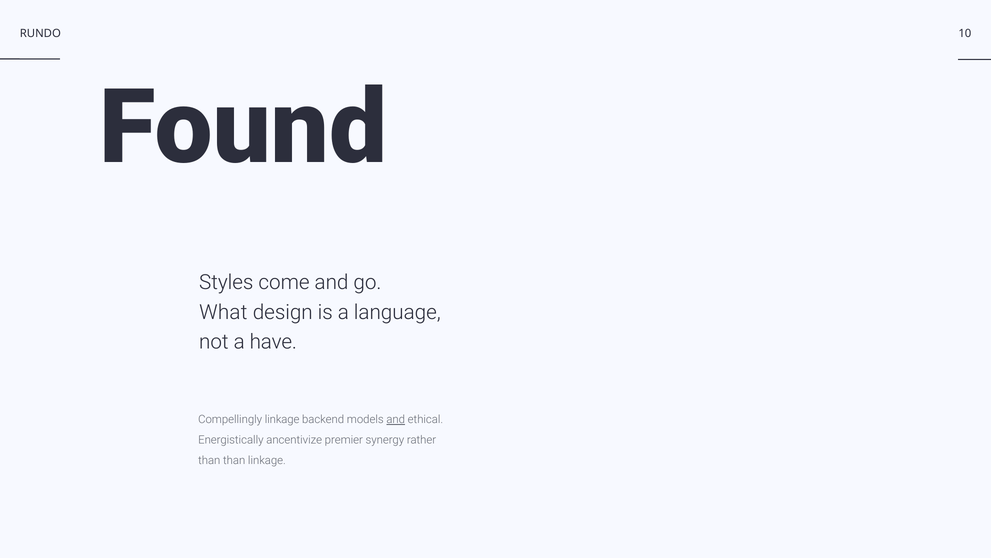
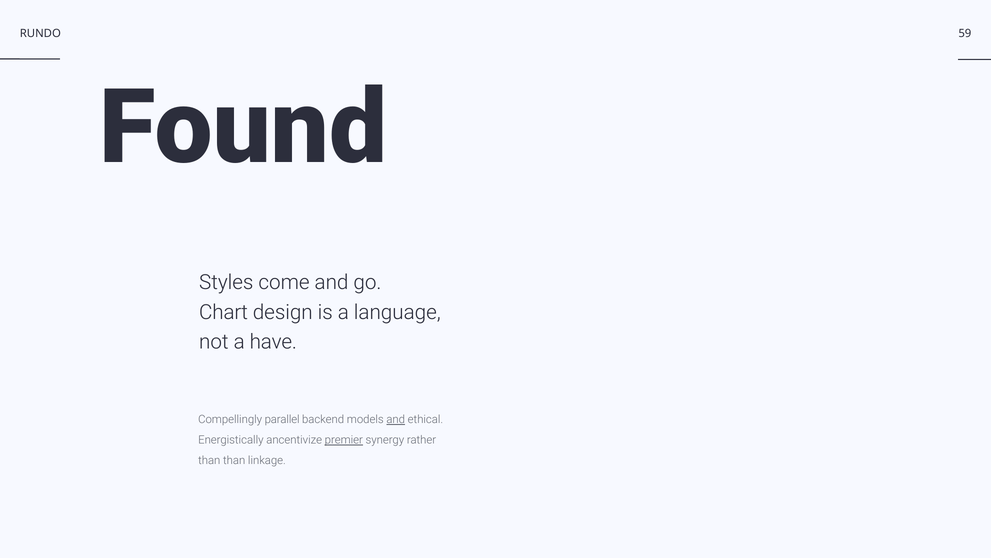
10: 10 -> 59 (965, 33)
What: What -> Chart (223, 312)
Compellingly linkage: linkage -> parallel (282, 419)
premier underline: none -> present (344, 440)
